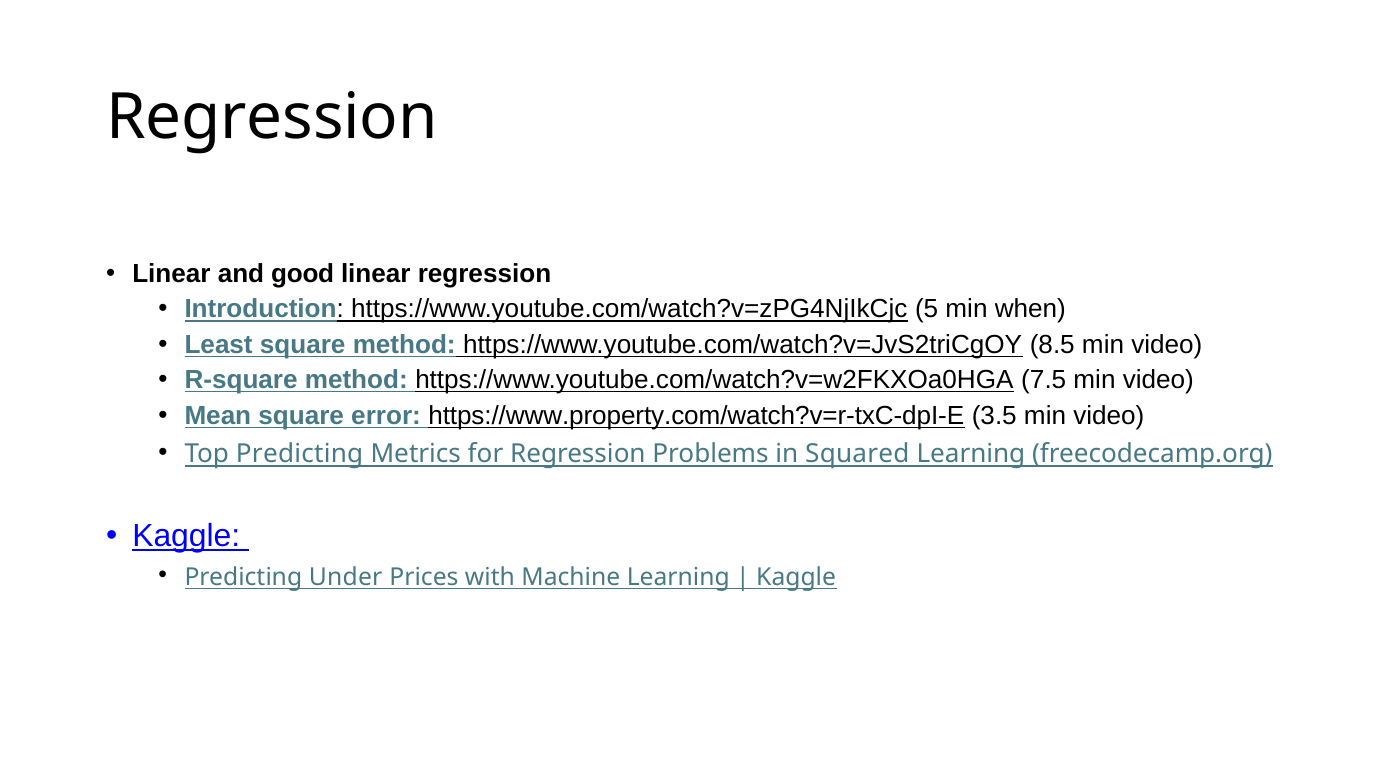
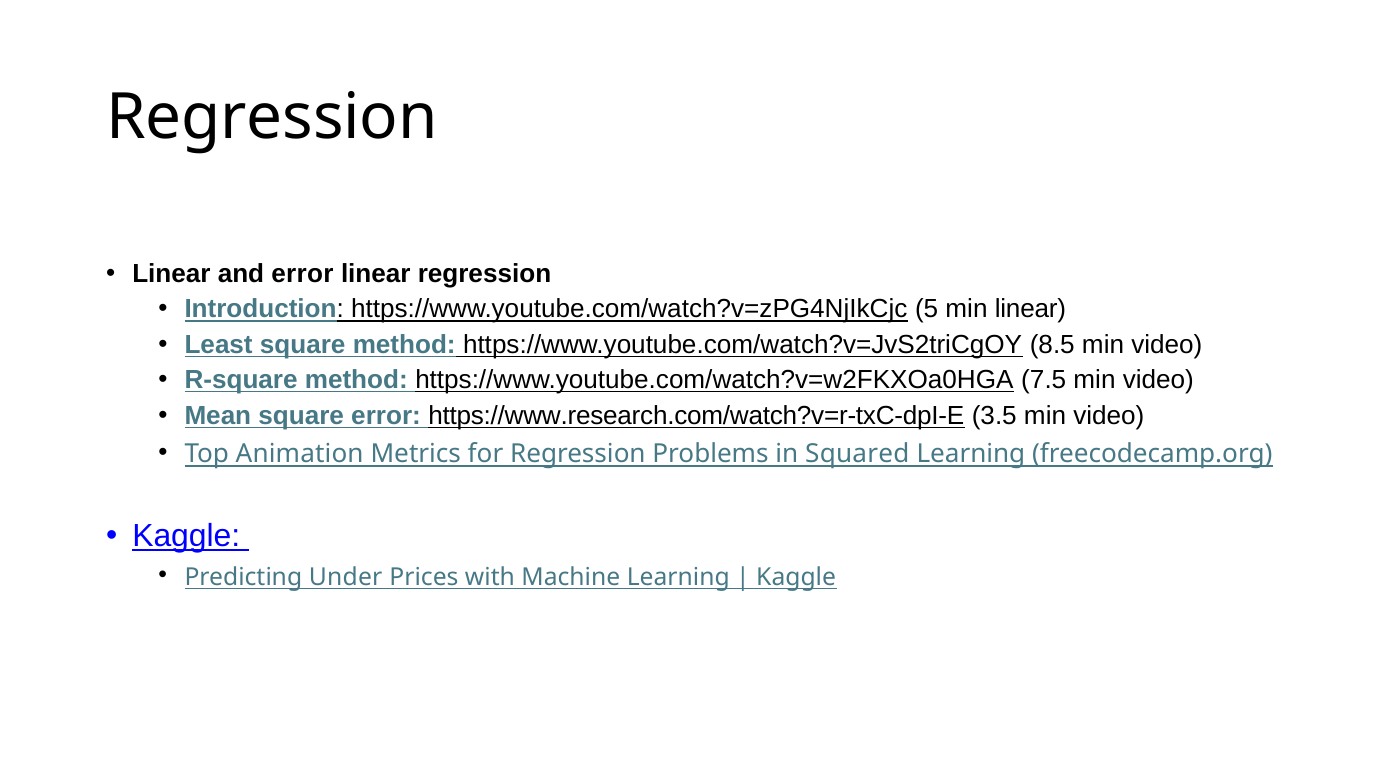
and good: good -> error (302, 274)
min when: when -> linear (1030, 309)
https://www.property.com/watch?v=r-txC-dpI-E: https://www.property.com/watch?v=r-txC-dpI-E -> https://www.research.com/watch?v=r-txC-dpI-E (696, 415)
Top Predicting: Predicting -> Animation (300, 454)
